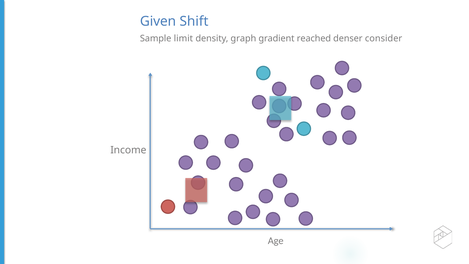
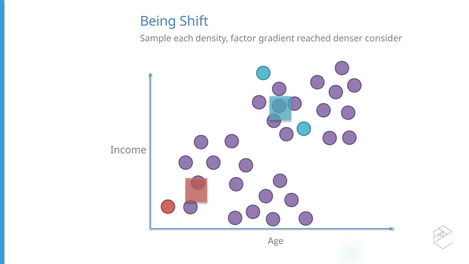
Given: Given -> Being (158, 21)
limit: limit -> each (183, 38)
graph: graph -> factor (243, 38)
